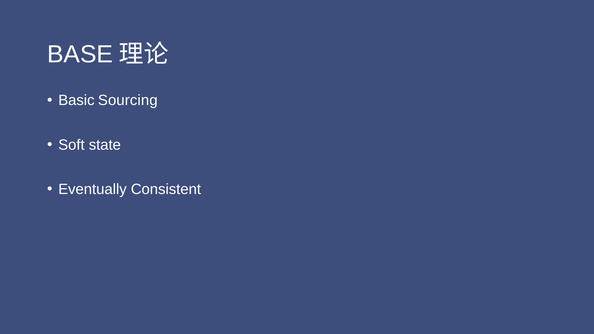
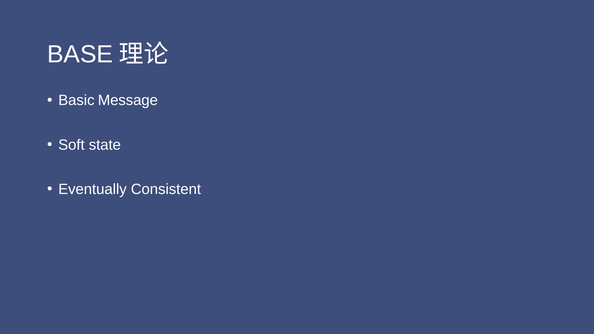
Sourcing: Sourcing -> Message (128, 100)
